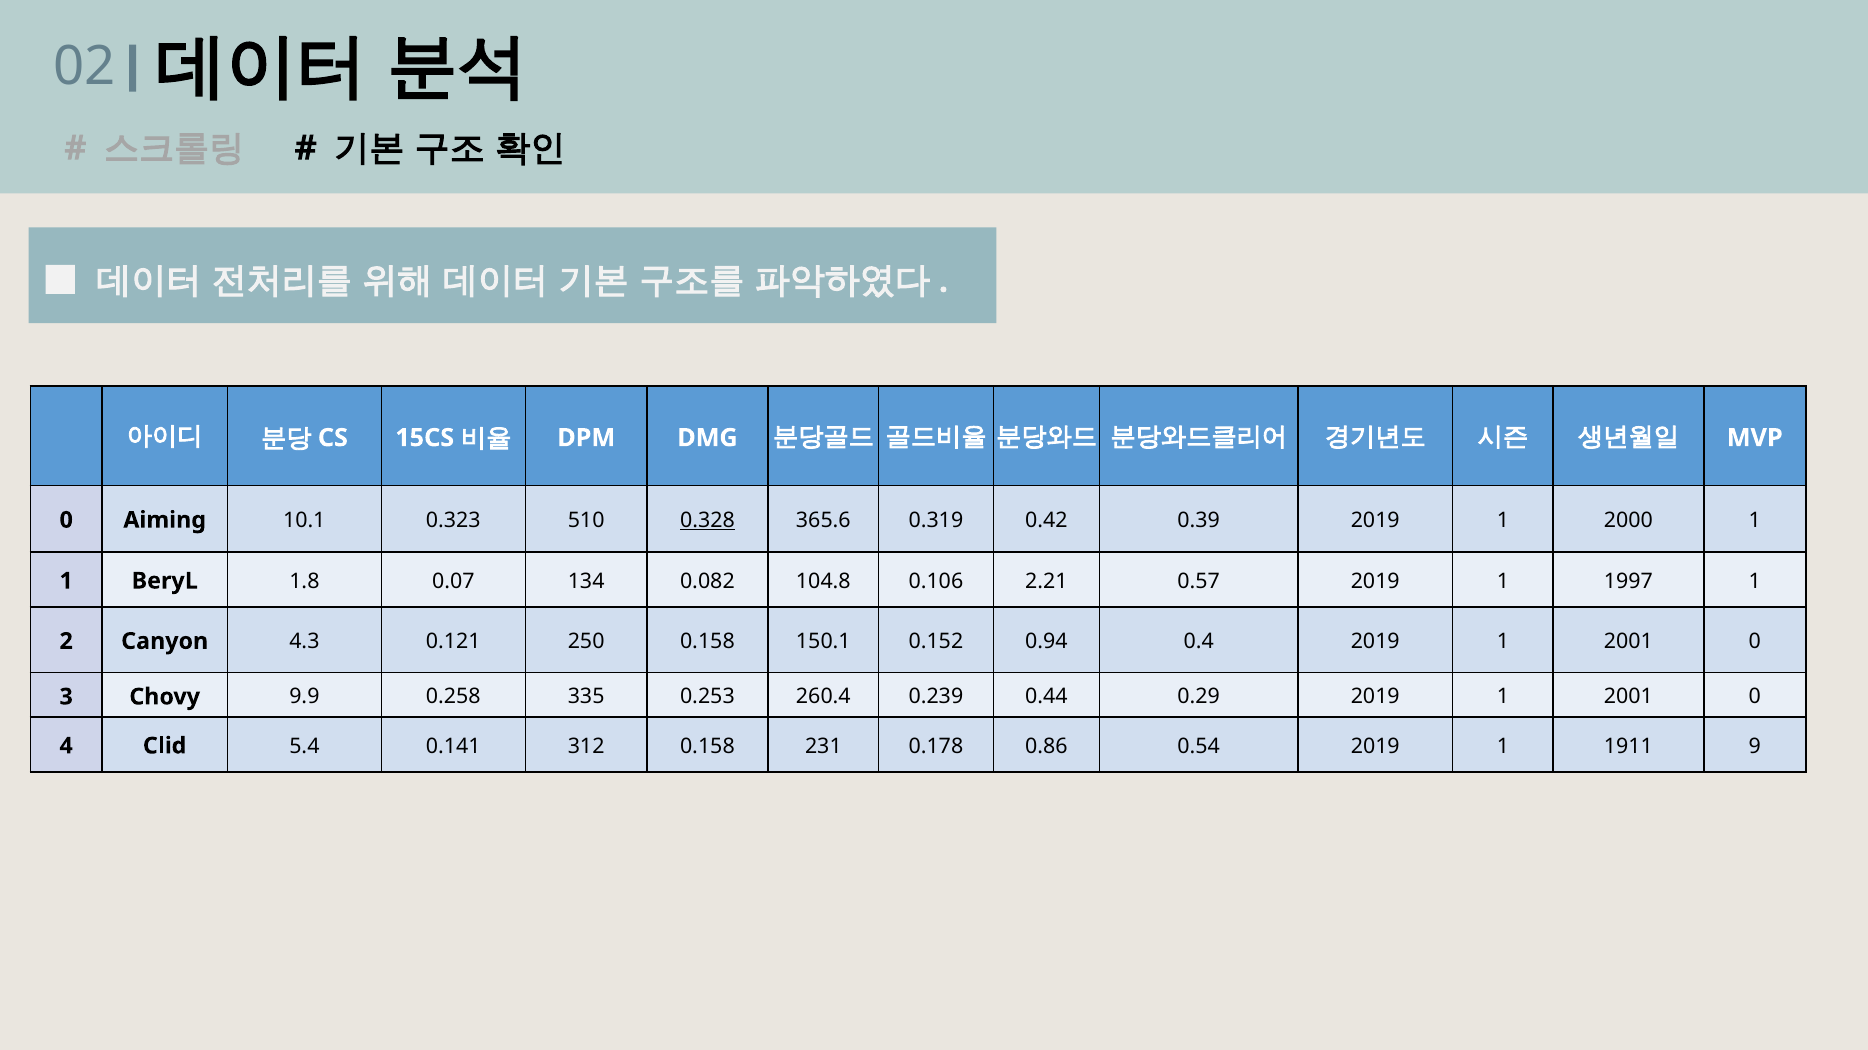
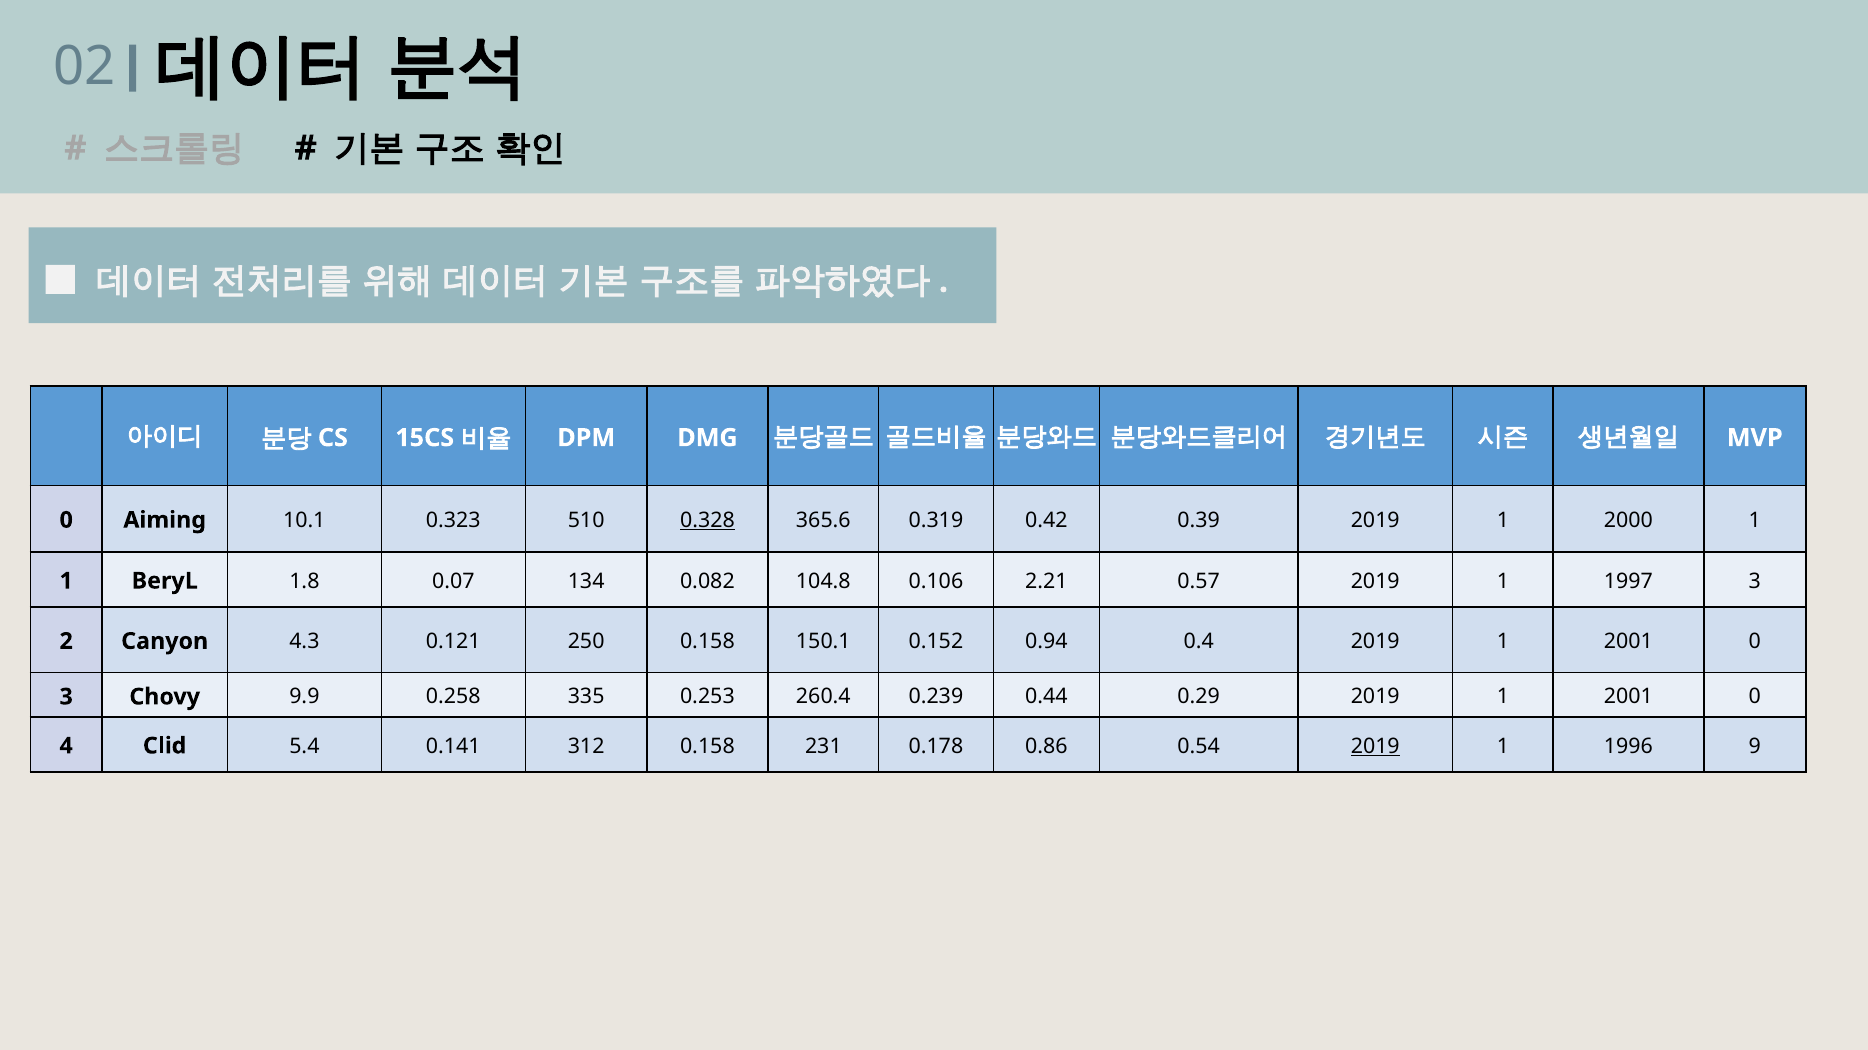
1997 1: 1 -> 3 (1755, 582)
2019 underline: none -> present (1375, 747)
1911: 1911 -> 1996 (1628, 747)
